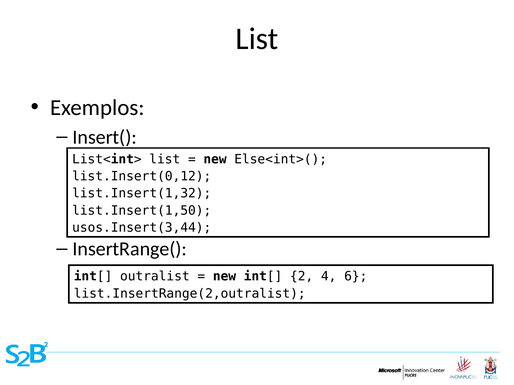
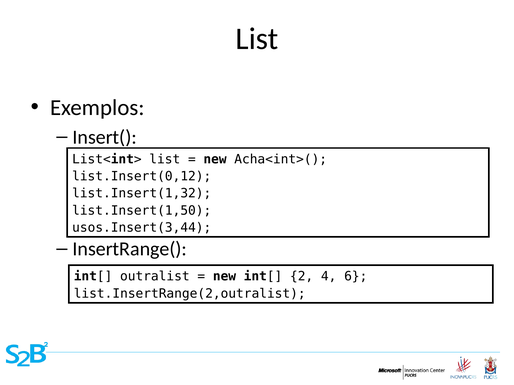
Else<int>(: Else<int>( -> Acha<int>( (281, 159)
